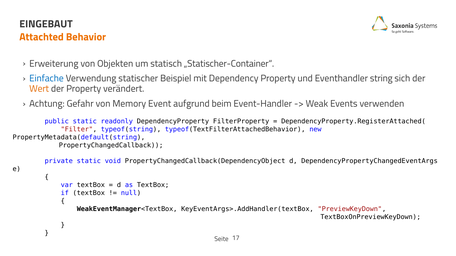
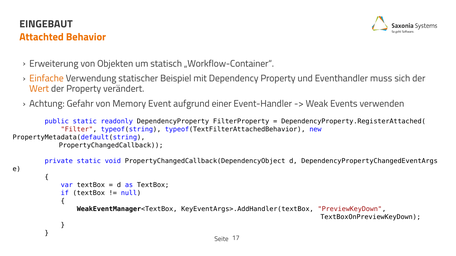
„Statischer-Container“: „Statischer-Container“ -> „Workflow-Container“ (229, 64)
Einfache colour: blue -> orange (47, 79)
string: string -> muss (381, 79)
beim: beim -> einer (222, 104)
